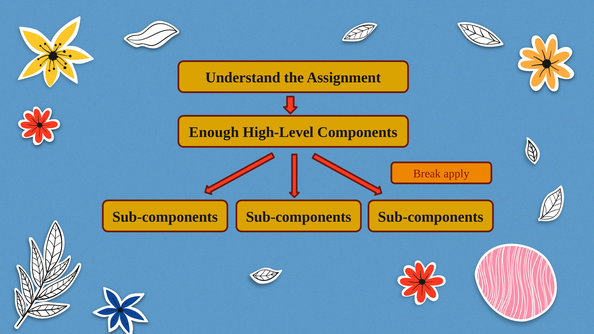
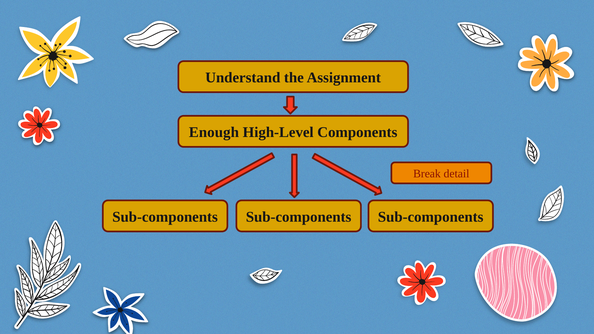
apply: apply -> detail (457, 174)
